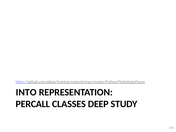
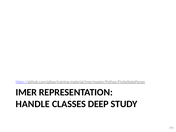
INTO: INTO -> IMER (26, 92)
PERCALL: PERCALL -> HANDLE (33, 104)
